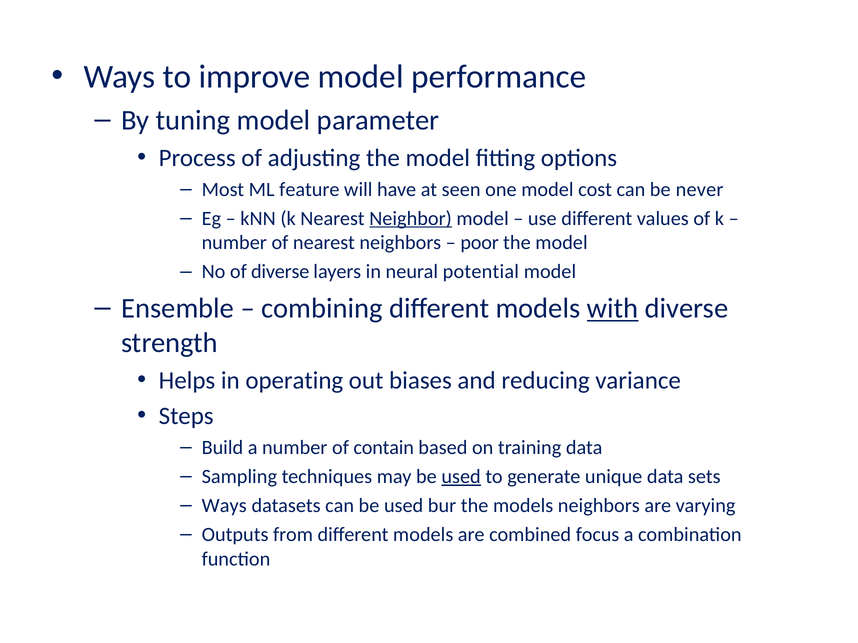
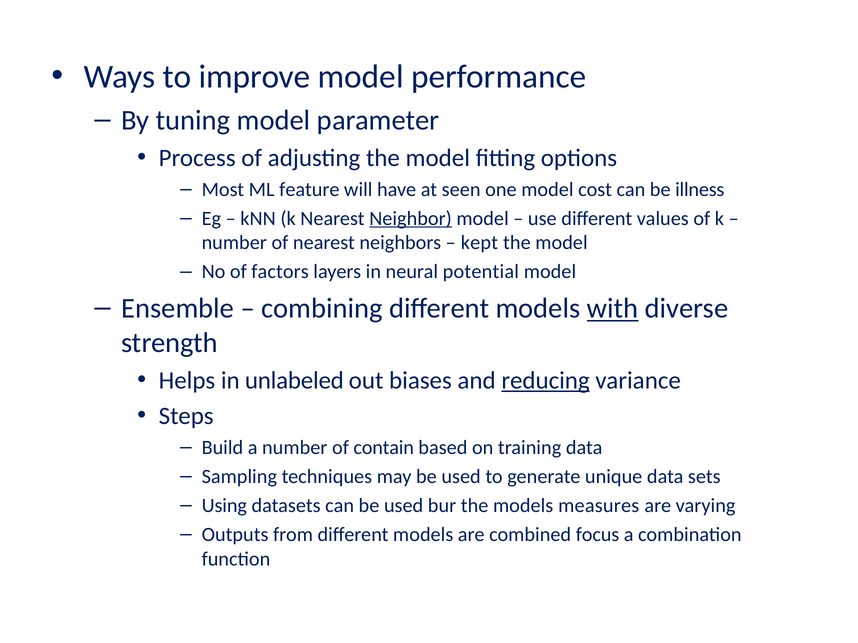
never: never -> illness (700, 190)
poor: poor -> kept (479, 243)
of diverse: diverse -> factors (280, 272)
operating: operating -> unlabeled (294, 381)
reducing underline: none -> present (546, 381)
used underline: present -> none (461, 477)
Ways: Ways -> Using (224, 506)
models neighbors: neighbors -> measures (599, 506)
